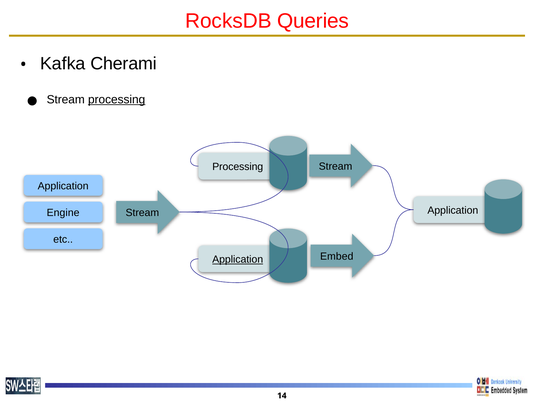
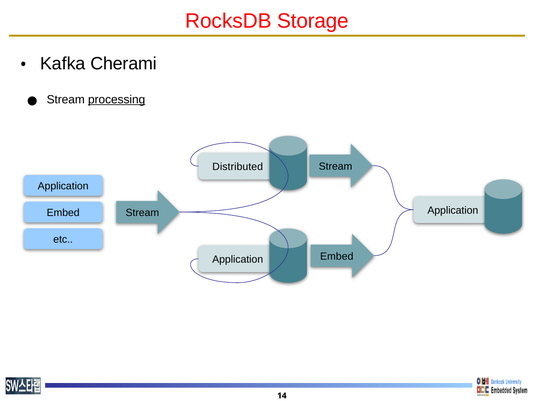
Queries: Queries -> Storage (313, 21)
Processing: Processing -> Distributed (238, 167)
Engine: Engine -> Embed (63, 212)
Application underline: present -> none (238, 259)
